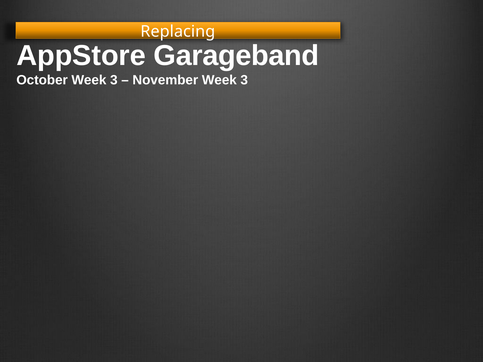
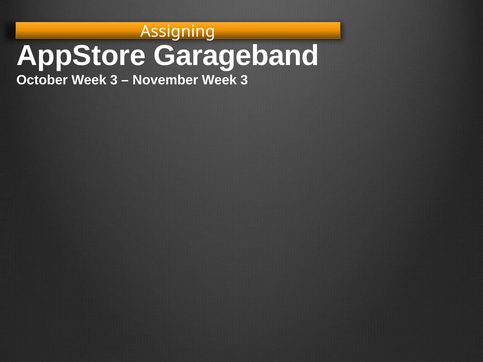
Replacing: Replacing -> Assigning (178, 32)
